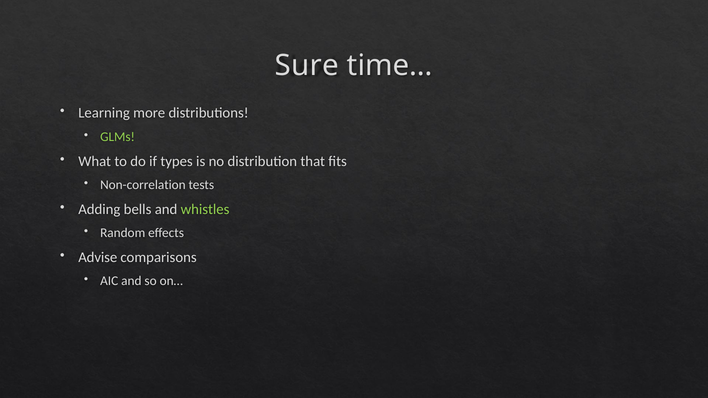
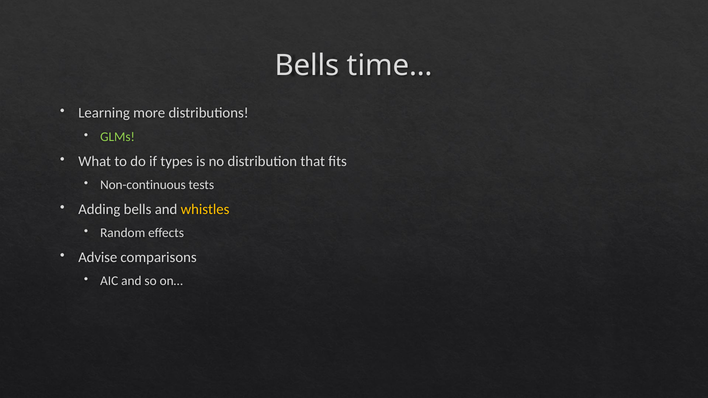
Sure: Sure -> Bells (307, 66)
Non-correlation: Non-correlation -> Non-continuous (143, 185)
whistles colour: light green -> yellow (205, 209)
